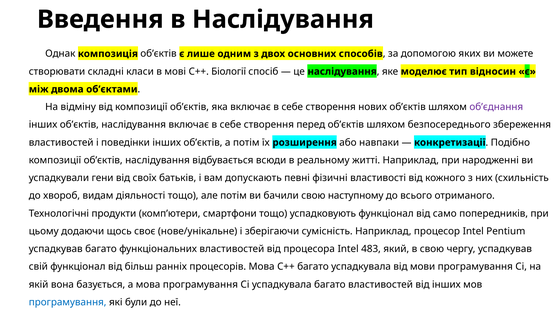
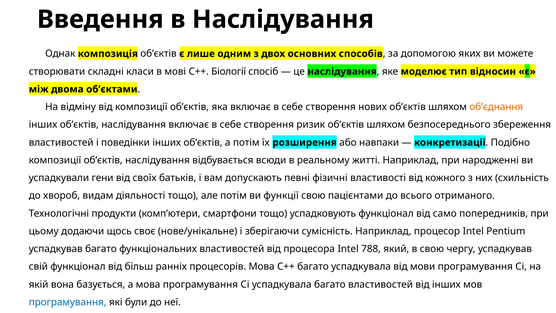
об’єднання colour: purple -> orange (496, 107)
перед: перед -> ризик (311, 125)
бачили: бачили -> функції (281, 196)
наступному: наступному -> пацієнтами (356, 196)
483: 483 -> 788 (371, 249)
